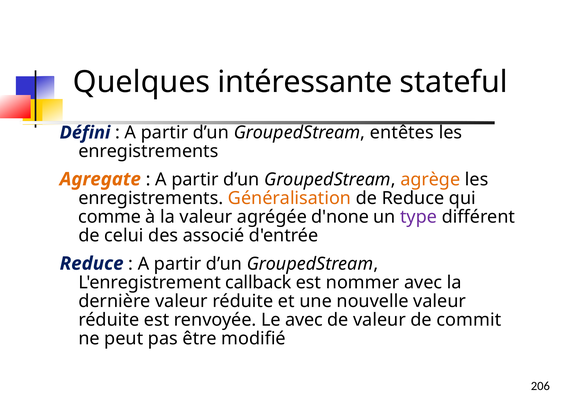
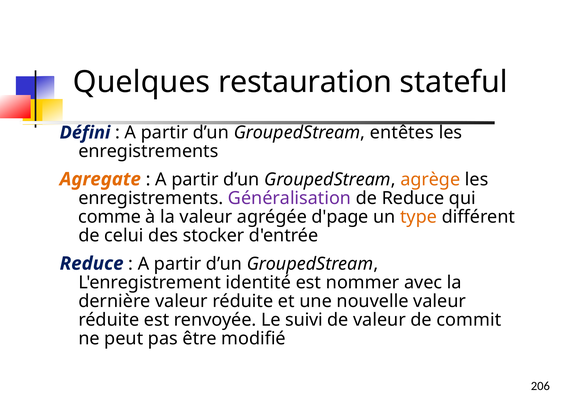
intéressante: intéressante -> restauration (305, 82)
Généralisation colour: orange -> purple (290, 198)
d'none: d'none -> d'page (340, 217)
type colour: purple -> orange (419, 217)
associé: associé -> stocker (214, 236)
callback: callback -> identité (258, 283)
Le avec: avec -> suivi (304, 320)
